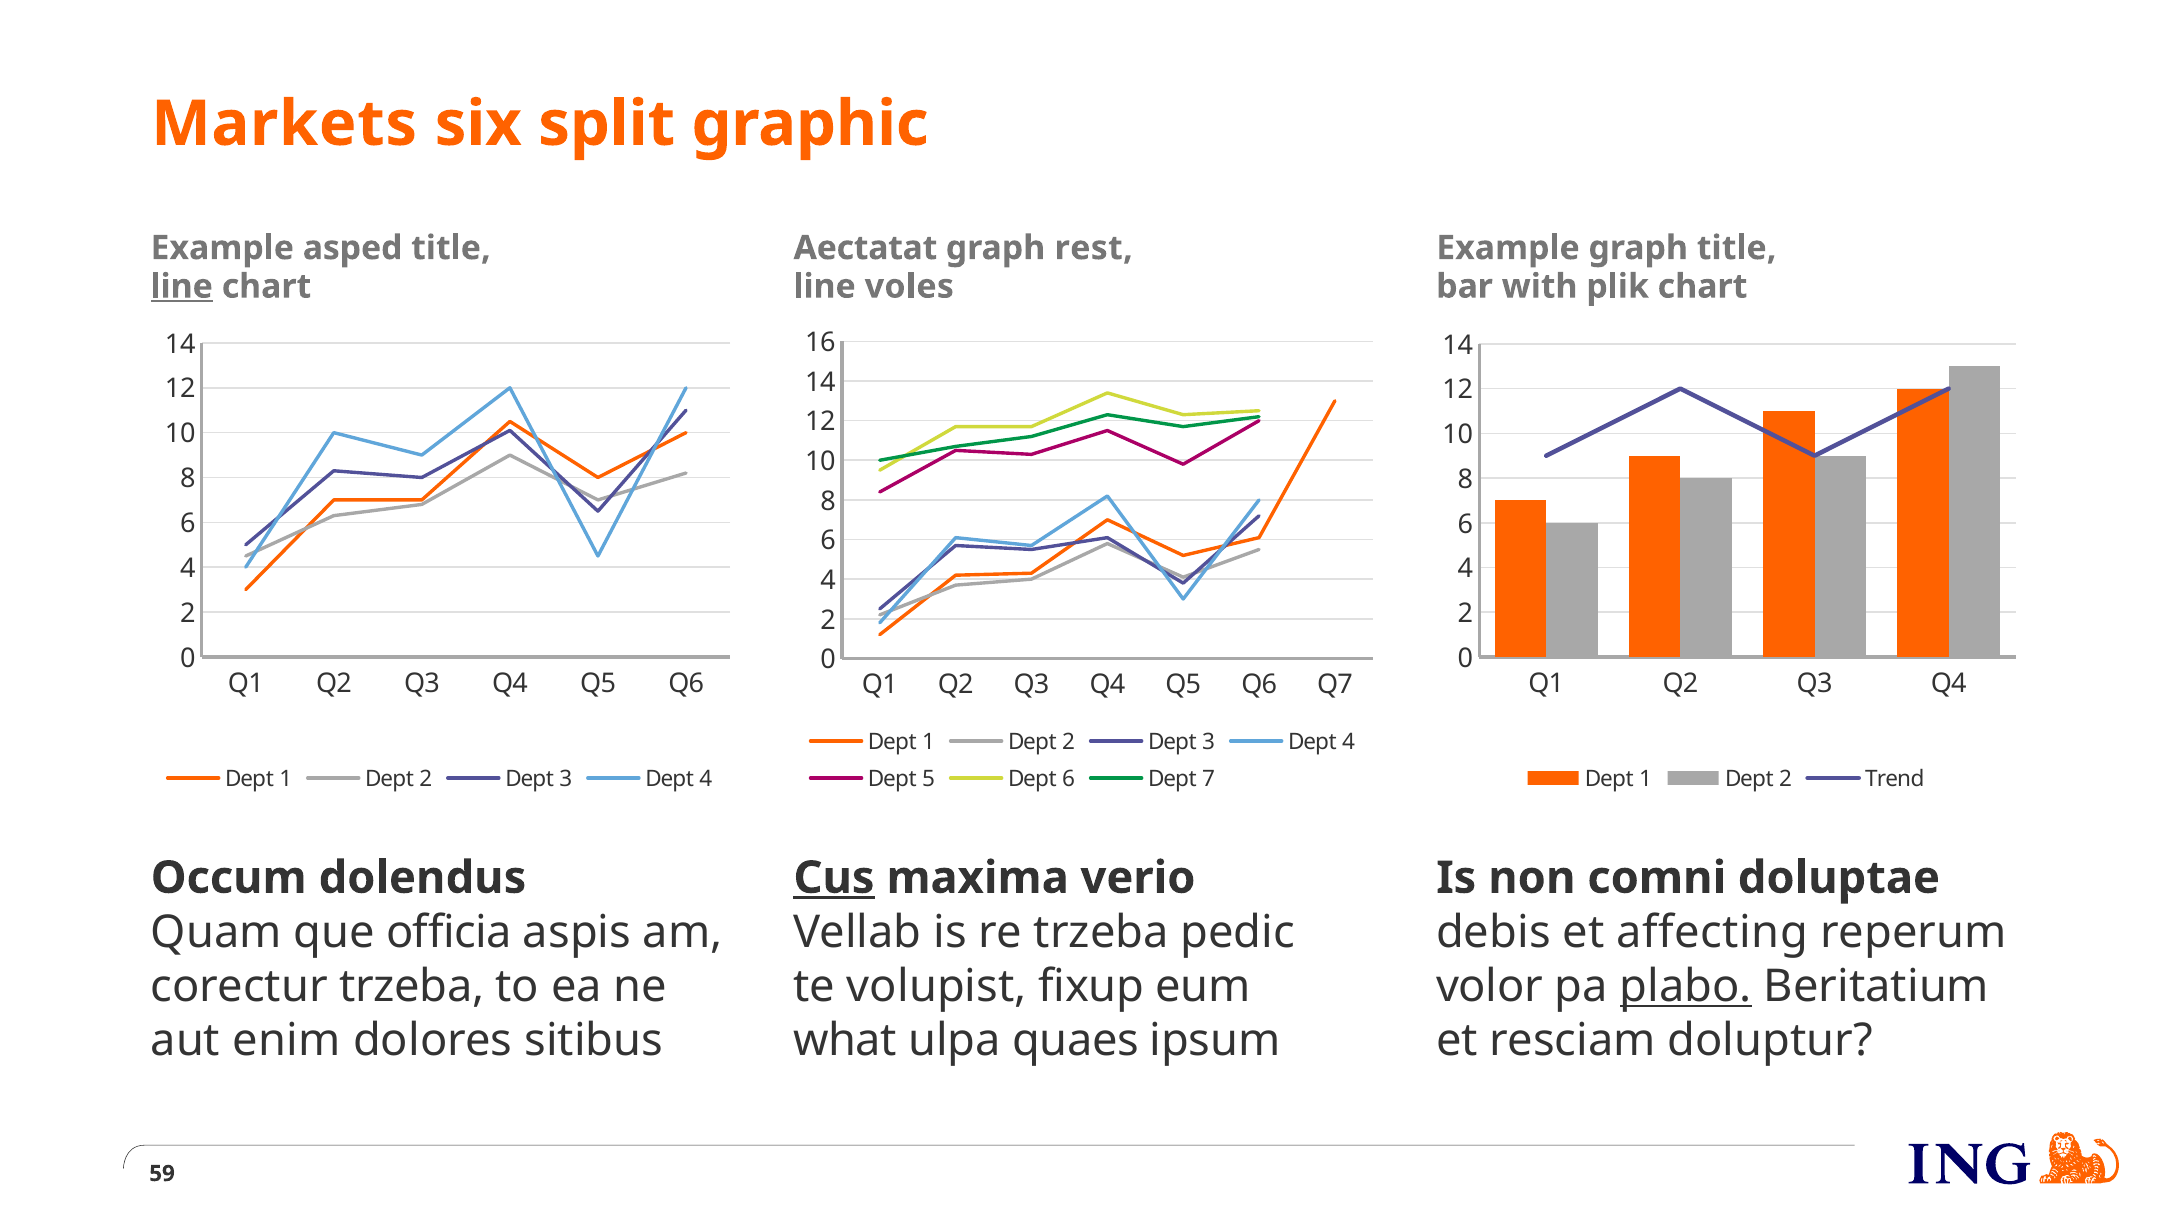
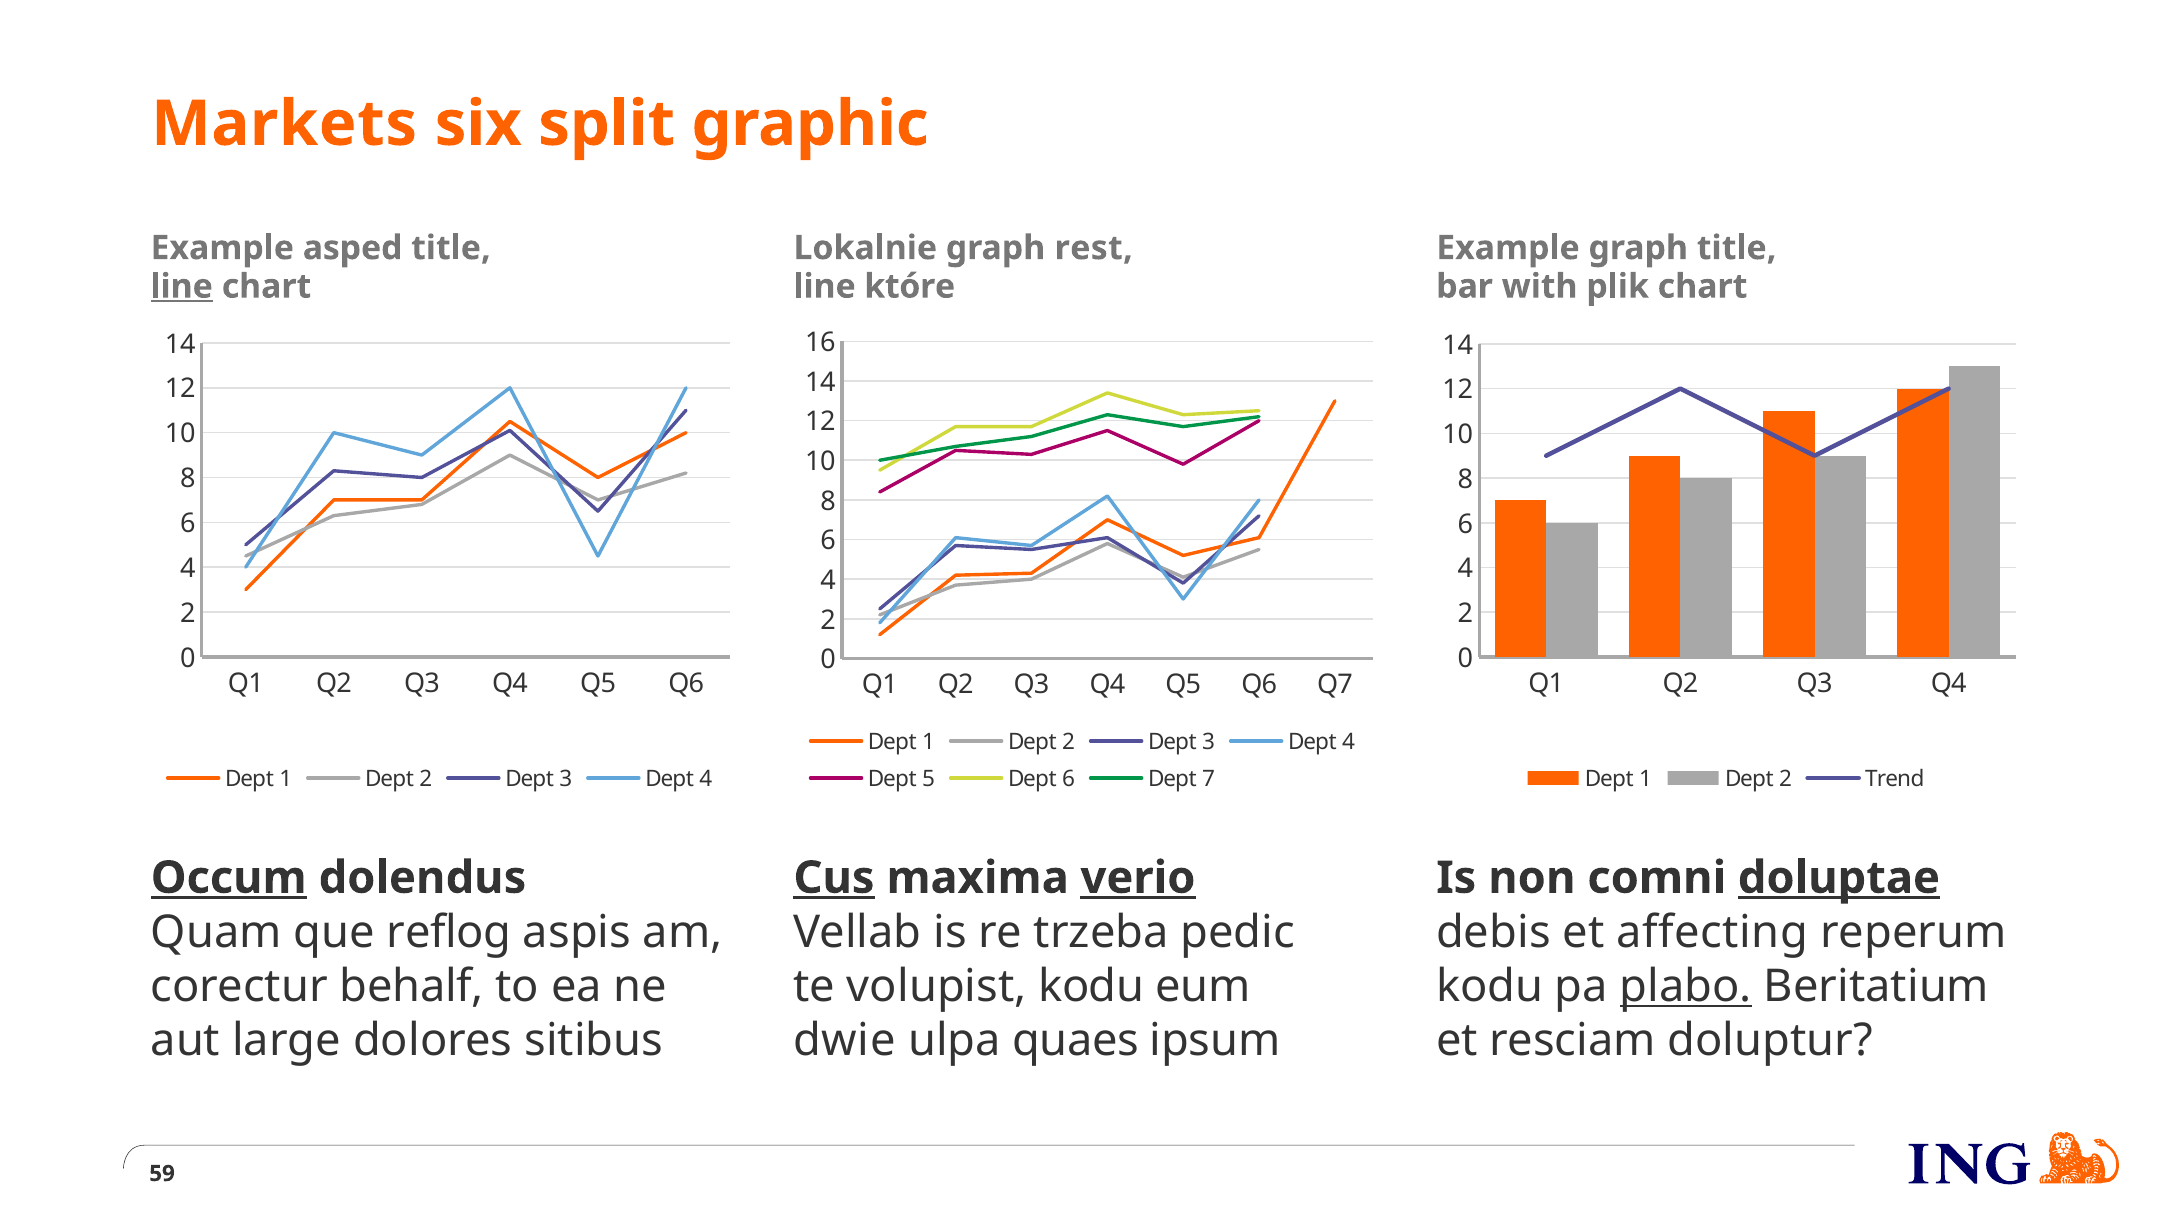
Aectatat: Aectatat -> Lokalnie (865, 248)
voles: voles -> które (910, 286)
Occum underline: none -> present (229, 878)
verio underline: none -> present (1138, 878)
doluptae underline: none -> present (1839, 878)
officia: officia -> reflog (449, 932)
corectur trzeba: trzeba -> behalf (412, 986)
volupist fixup: fixup -> kodu (1091, 986)
volor: volor -> kodu (1490, 986)
enim: enim -> large (287, 1040)
what: what -> dwie (845, 1040)
